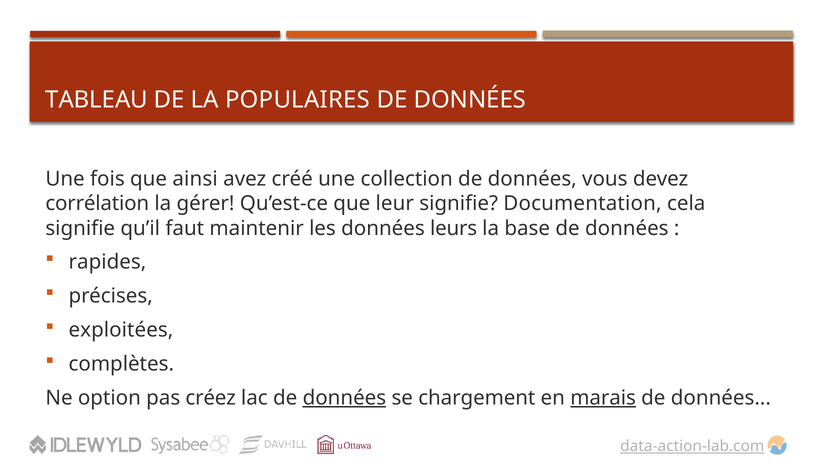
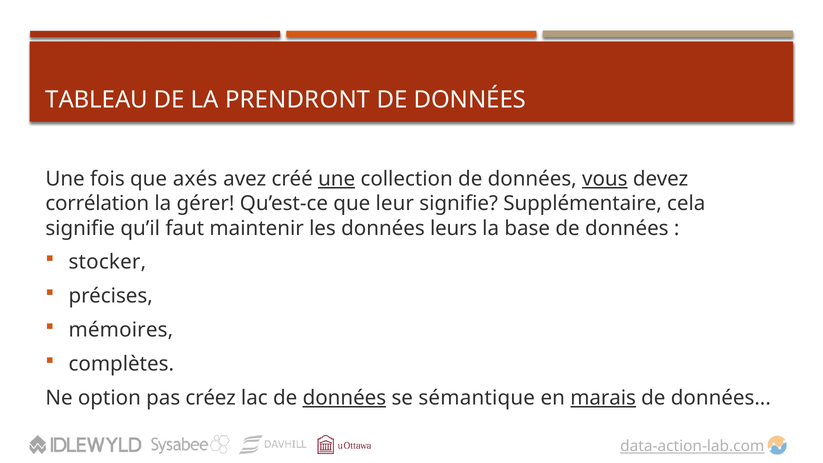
POPULAIRES: POPULAIRES -> PRENDRONT (298, 100)
ainsi: ainsi -> axés (195, 179)
une underline: none -> present (337, 179)
vous underline: none -> present (605, 179)
Documentation: Documentation -> Supplémentaire (583, 204)
rapides: rapides -> stocker (107, 262)
exploitées: exploitées -> mémoires (121, 330)
chargement: chargement -> sémantique (477, 398)
